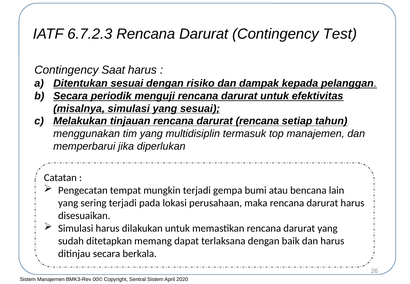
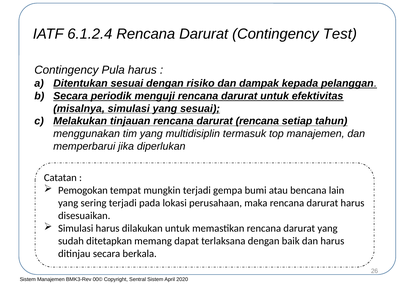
6.7.2.3: 6.7.2.3 -> 6.1.2.4 (90, 34)
Saat: Saat -> Pula (113, 70)
Pengecatan: Pengecatan -> Pemogokan (83, 190)
